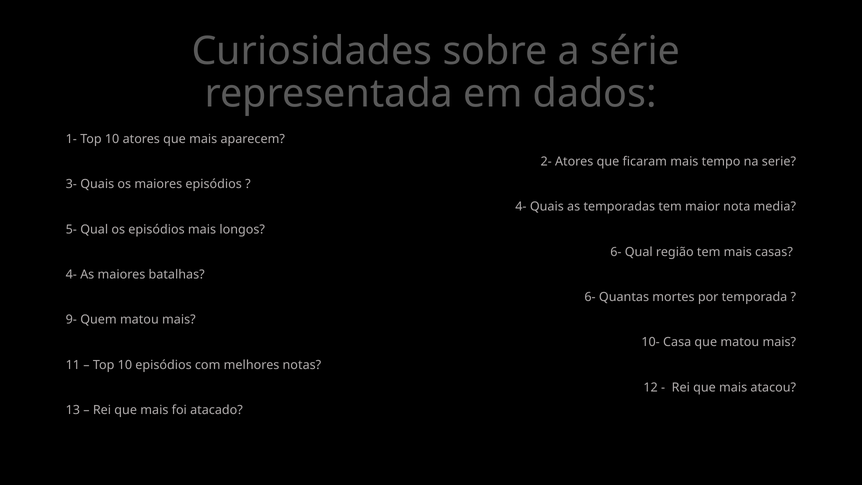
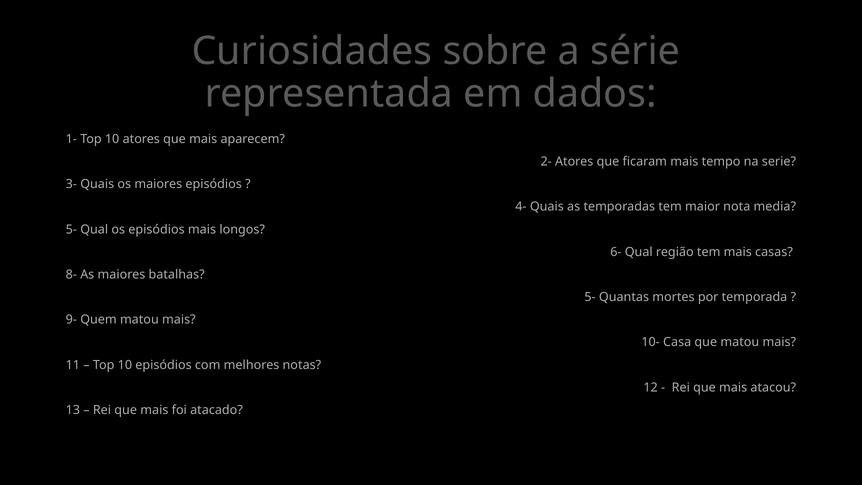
4-: 4- -> 8- (71, 274)
6-: 6- -> 5- (590, 297)
